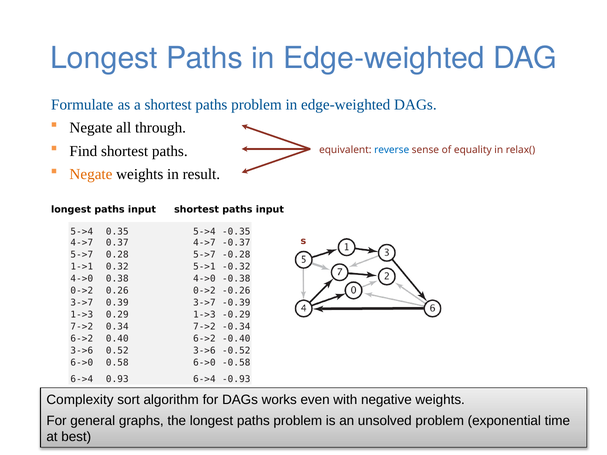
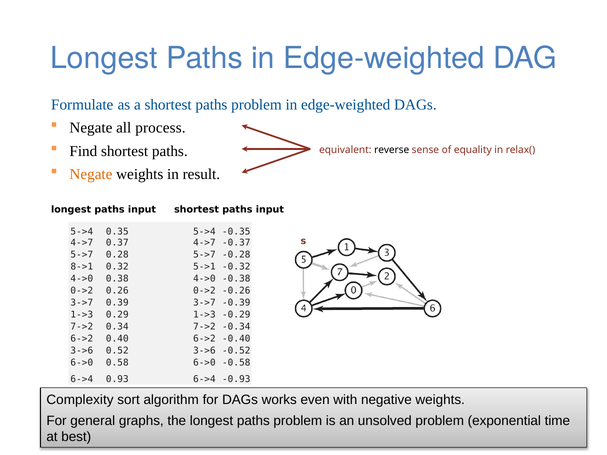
through: through -> process (160, 128)
reverse colour: blue -> black (392, 150)
1->1: 1->1 -> 8->1 (82, 267)
